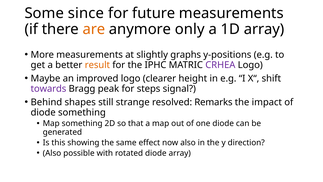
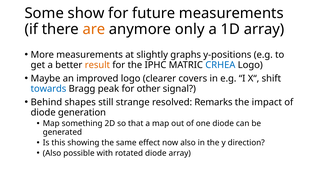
since: since -> show (86, 13)
CRHEA colour: purple -> blue (220, 65)
height: height -> covers (193, 78)
towards colour: purple -> blue (48, 89)
steps: steps -> other (149, 89)
diode something: something -> generation (82, 112)
